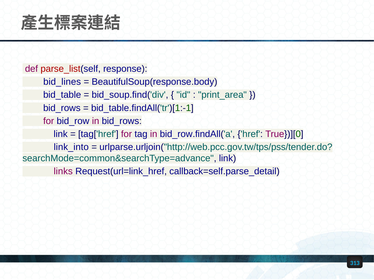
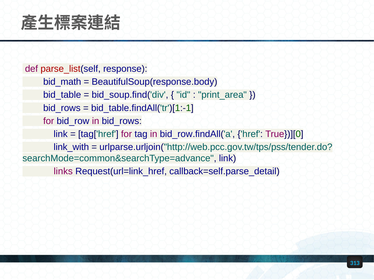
bid_lines: bid_lines -> bid_math (62, 82)
link_into: link_into -> link_with (71, 147)
